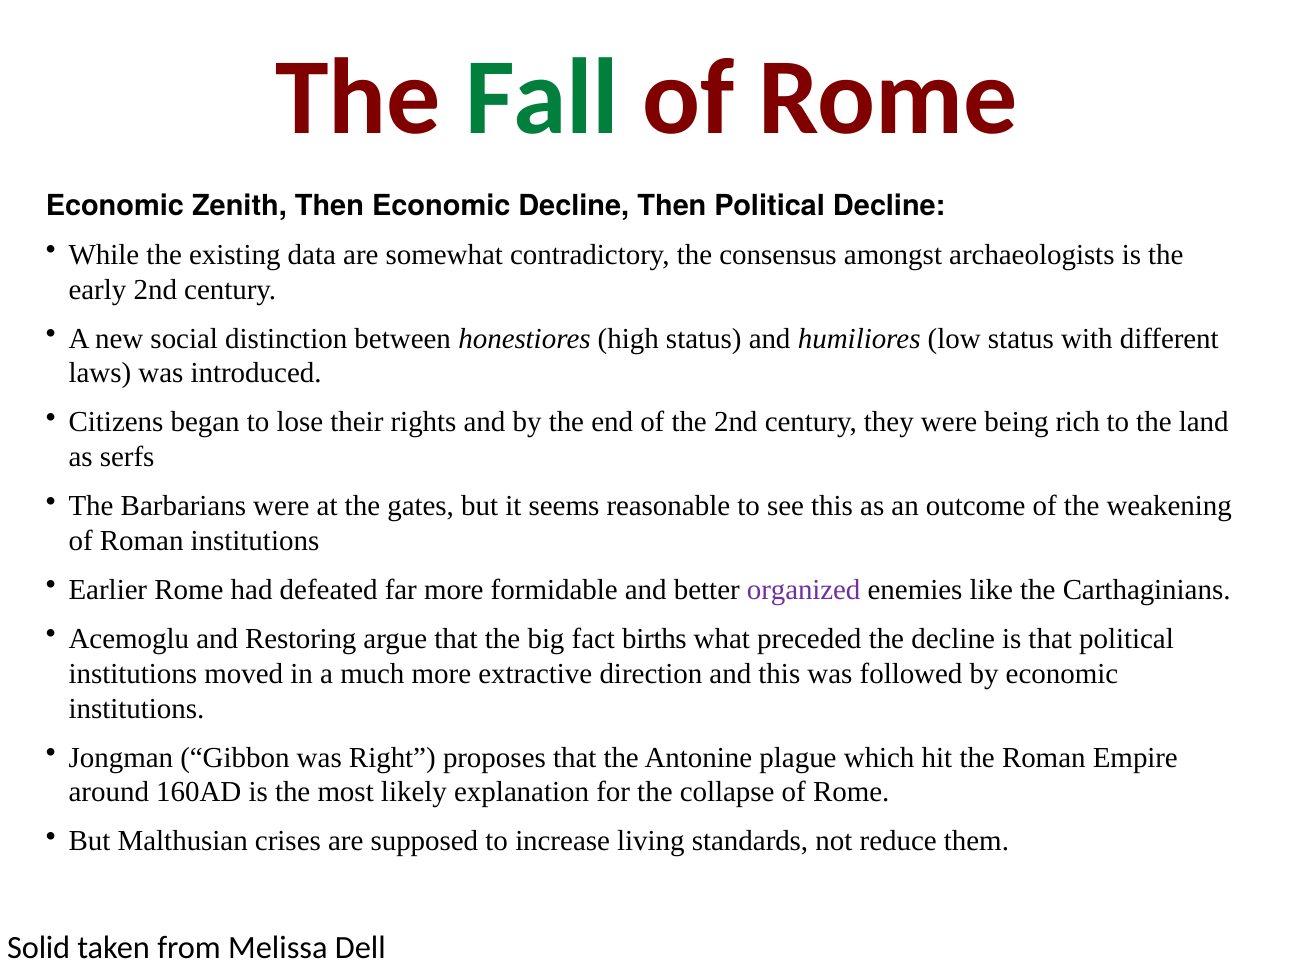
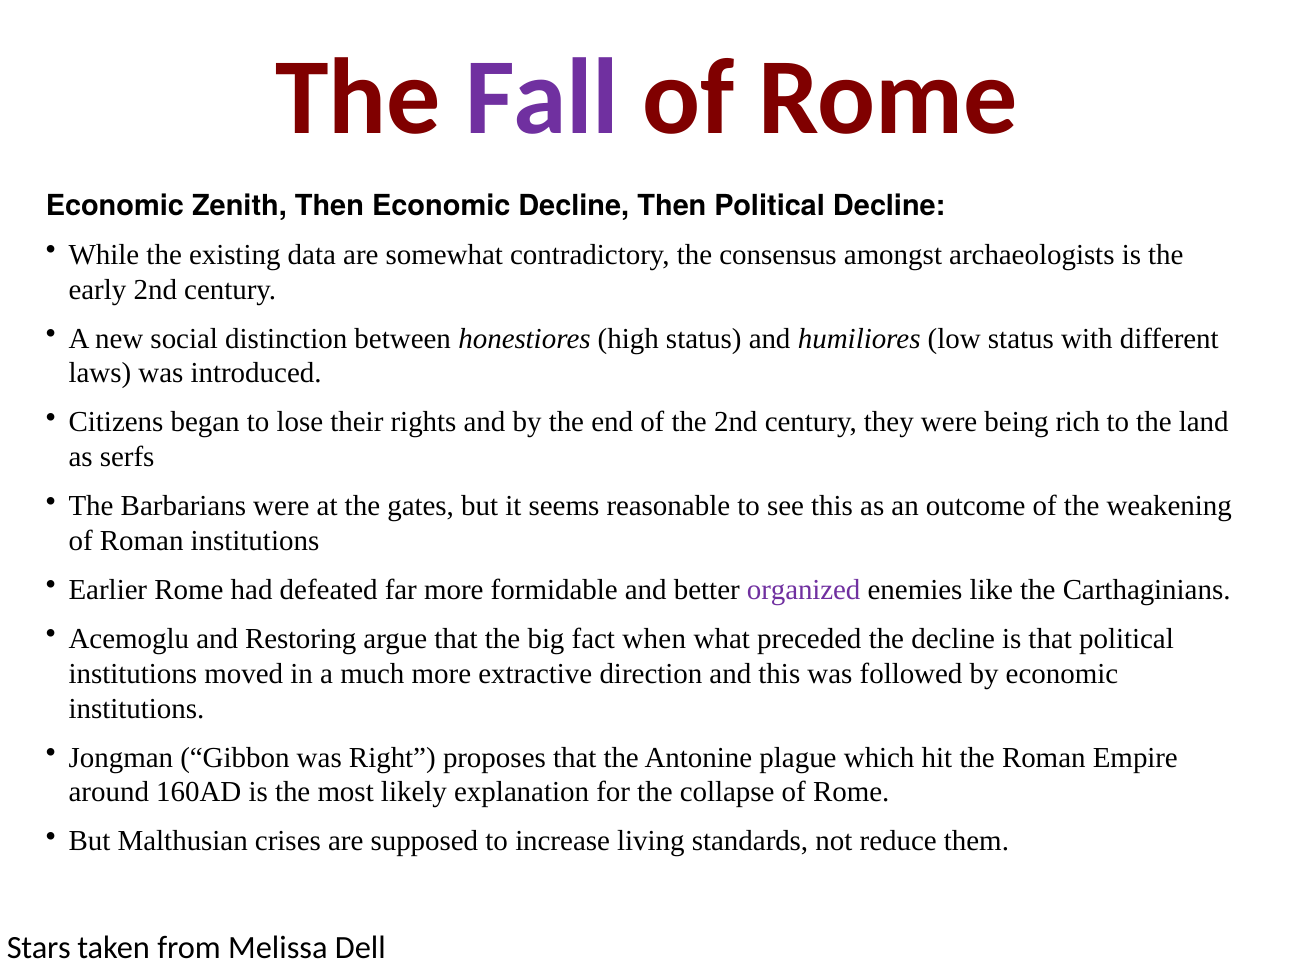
Fall colour: green -> purple (542, 98)
births: births -> when (654, 639)
Solid: Solid -> Stars (39, 947)
